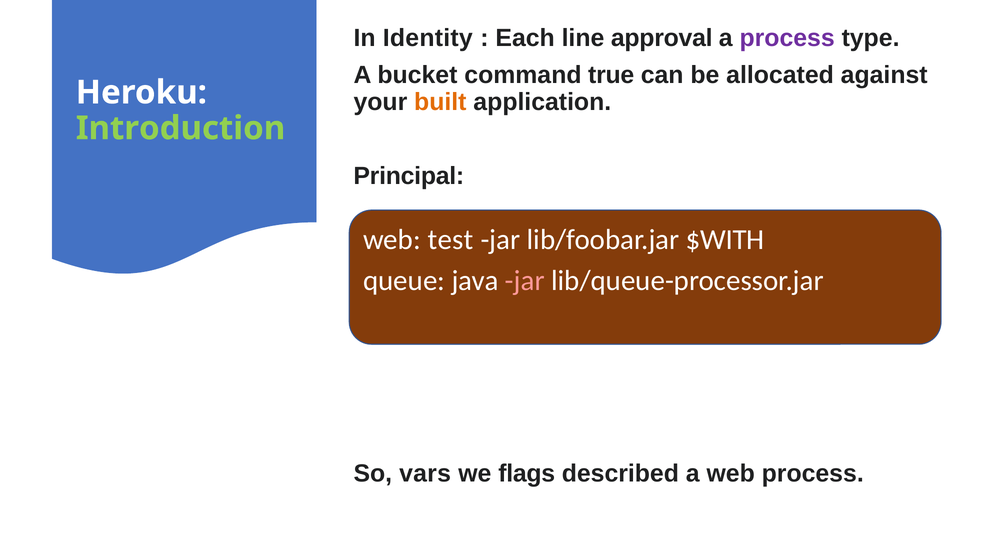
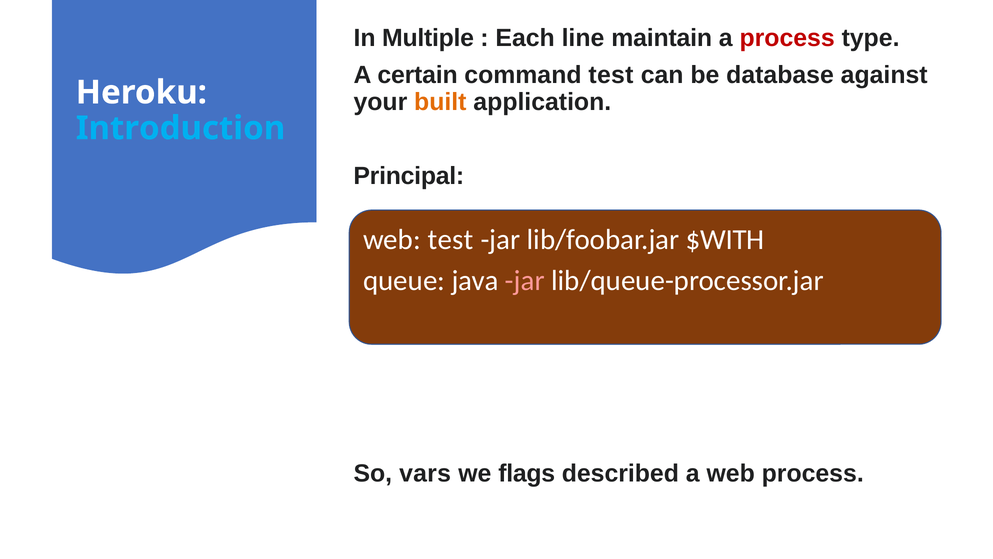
Identity: Identity -> Multiple (428, 38)
approval: approval -> maintain (662, 38)
process colour: purple -> red (787, 38)
bucket: bucket -> certain (418, 75)
command true: true -> test (611, 75)
allocated: allocated -> database (780, 75)
Introduction colour: light green -> light blue (180, 128)
